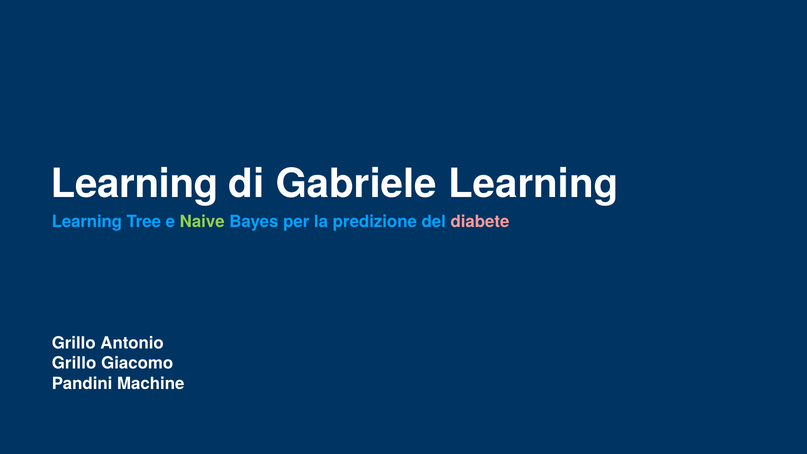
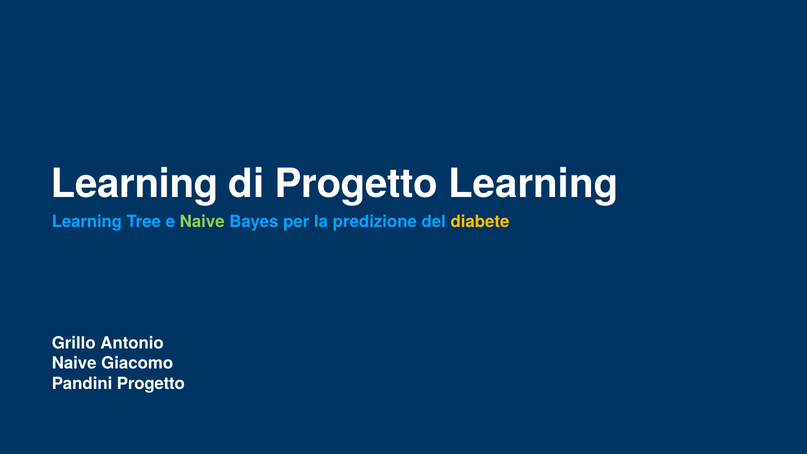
di Gabriele: Gabriele -> Progetto (356, 184)
diabete colour: pink -> yellow (480, 222)
Grillo: Grillo -> Naive (74, 363)
Pandini Machine: Machine -> Progetto (151, 384)
